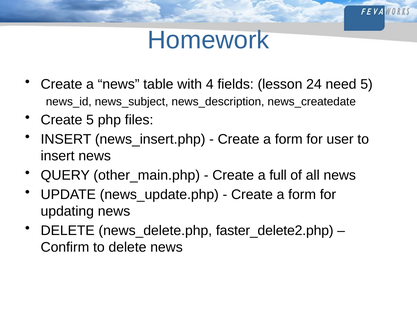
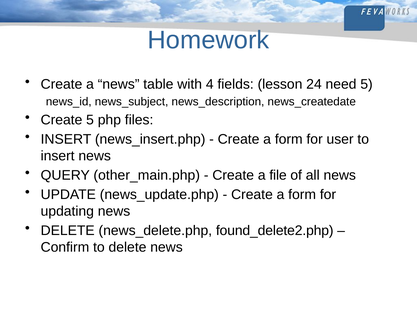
full: full -> file (278, 176)
faster_delete2.php: faster_delete2.php -> found_delete2.php (275, 231)
